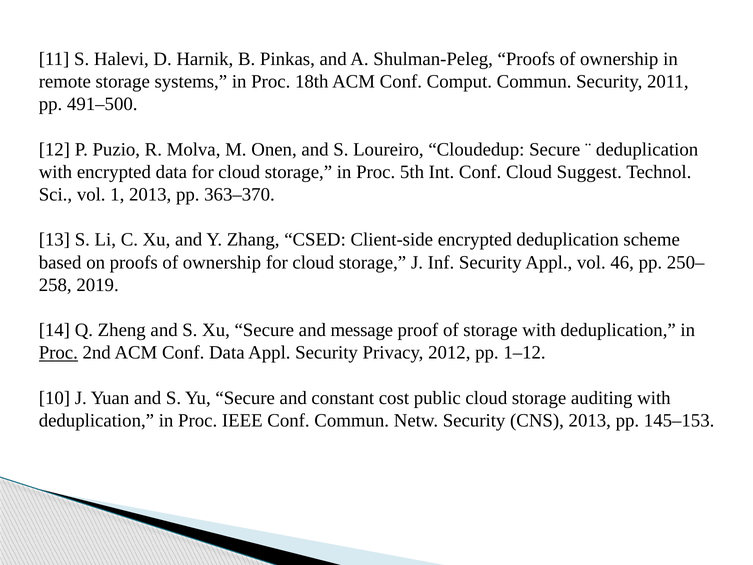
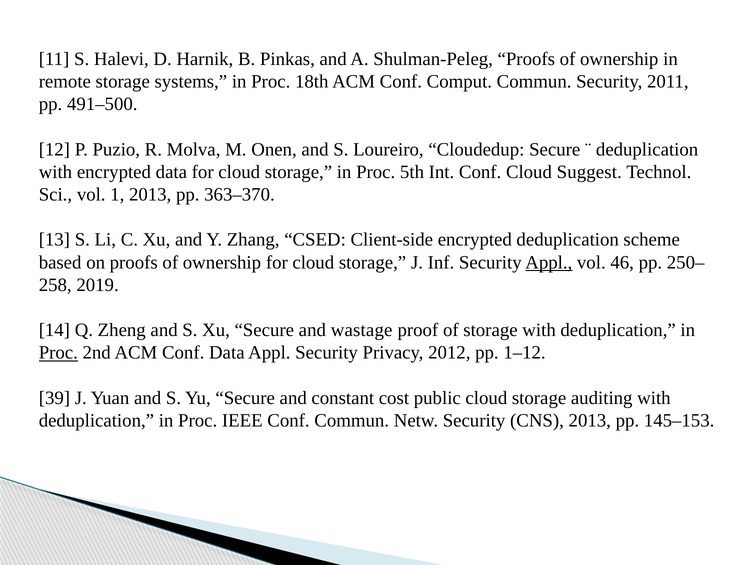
Appl underline: none -> present (549, 262)
message: message -> wastage (362, 330)
10: 10 -> 39 (54, 398)
